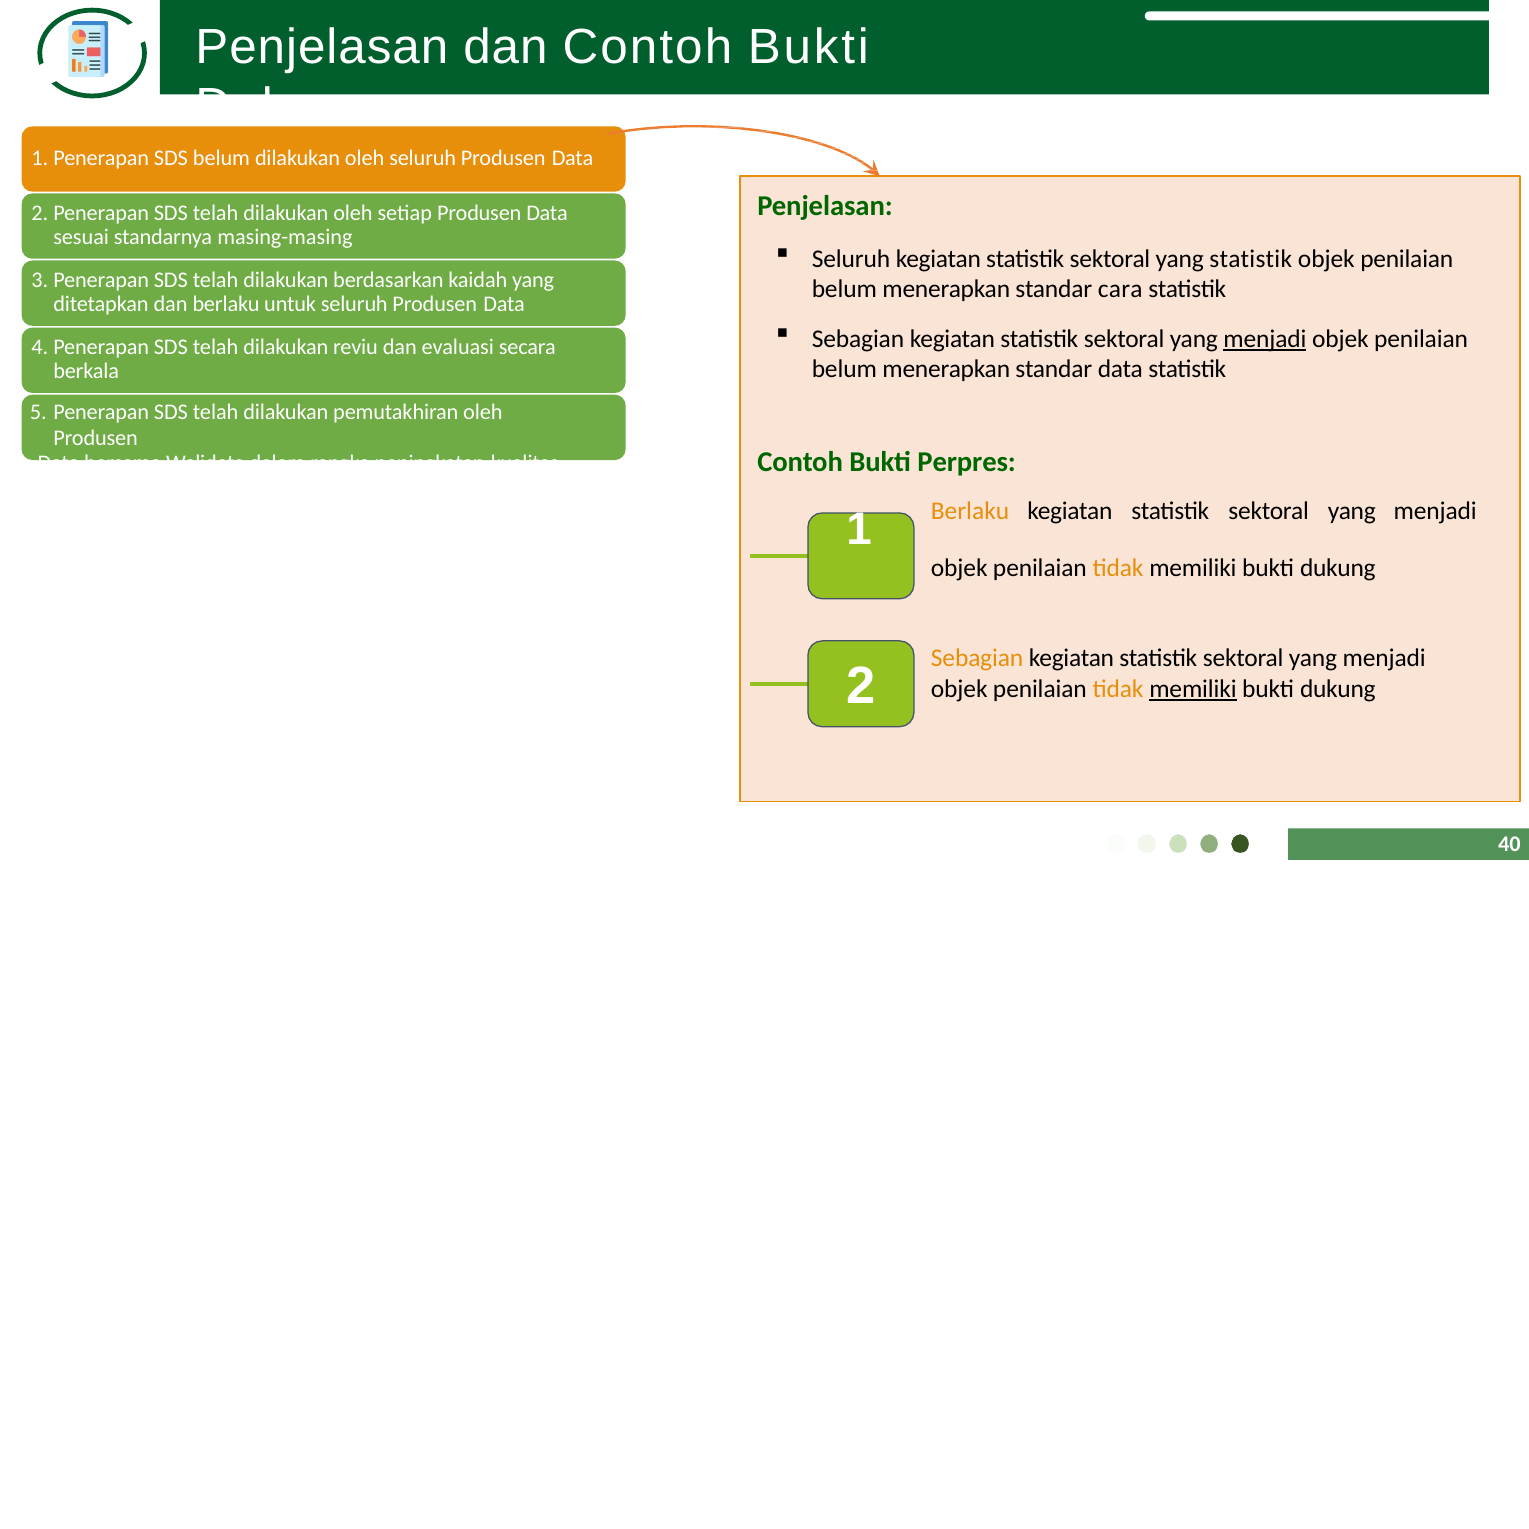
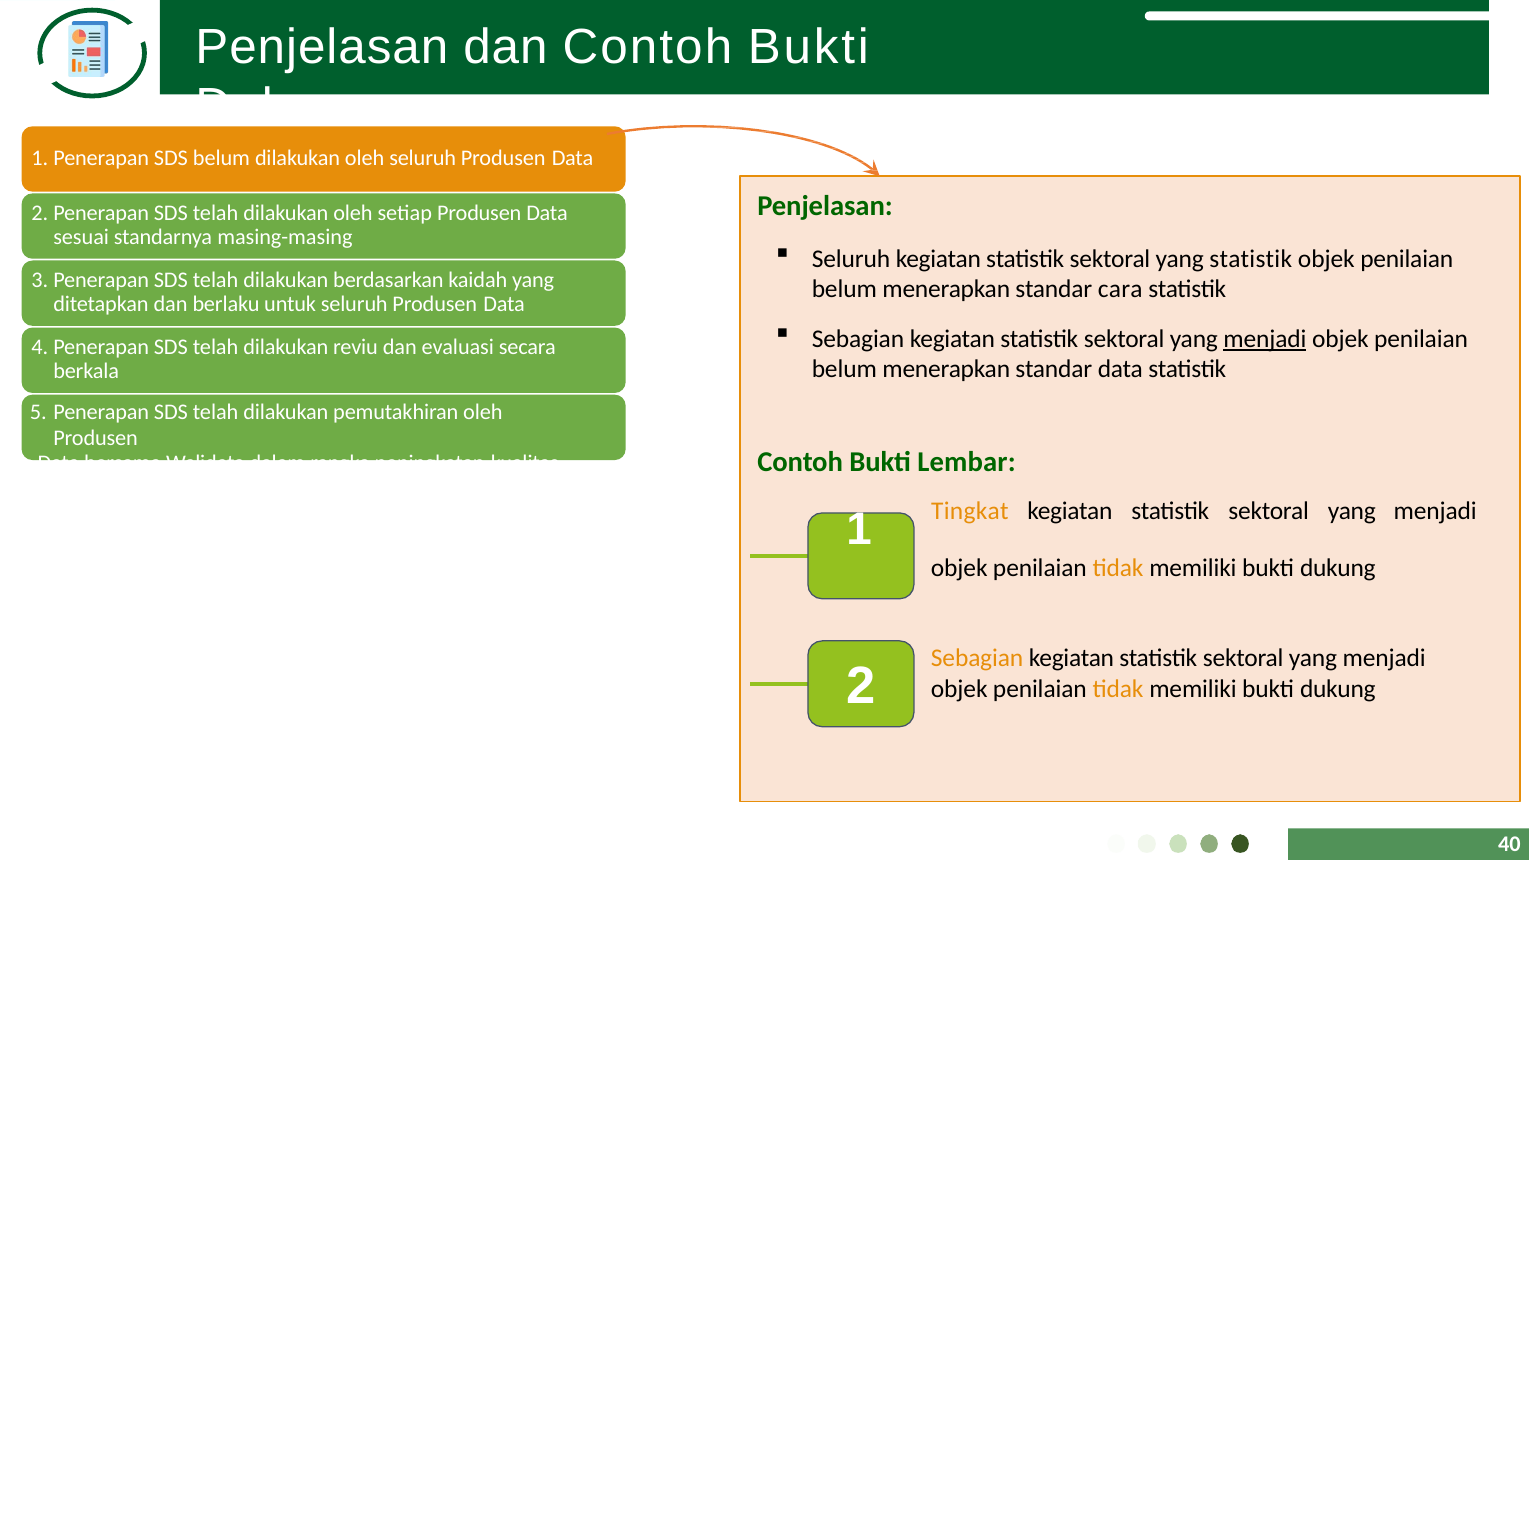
Perpres: Perpres -> Lembar (966, 462)
1 Berlaku: Berlaku -> Tingkat (970, 511)
memiliki underline: present -> none (1193, 689)
